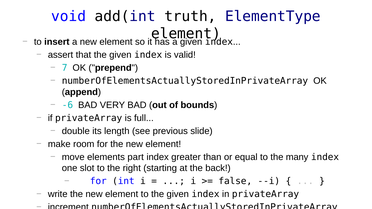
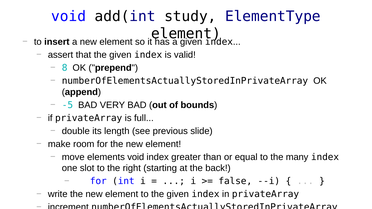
truth: truth -> study (190, 16)
7: 7 -> 8 (65, 68)
-6: -6 -> -5 (67, 105)
elements part: part -> void (136, 157)
